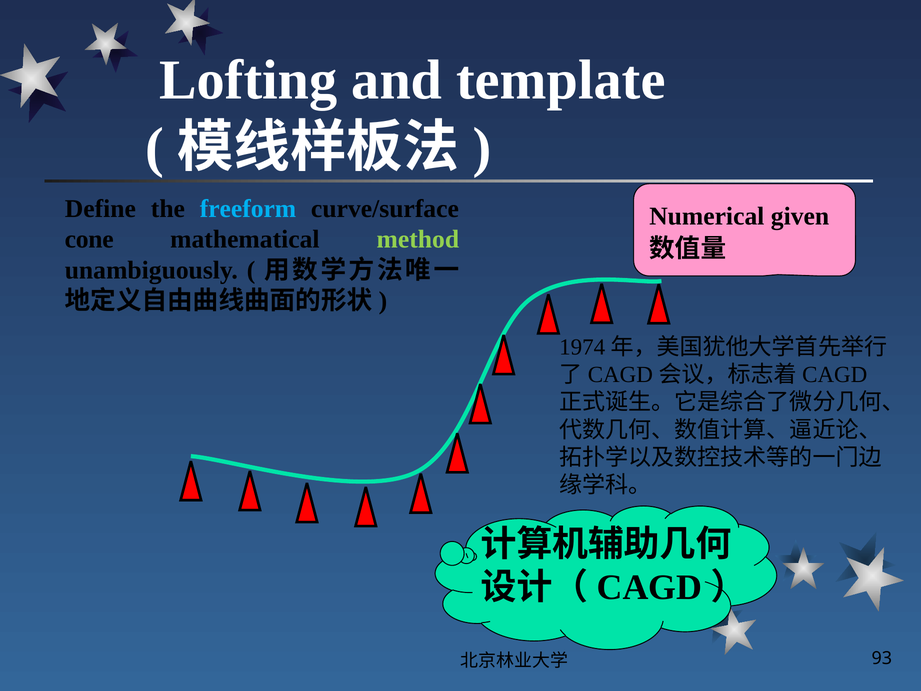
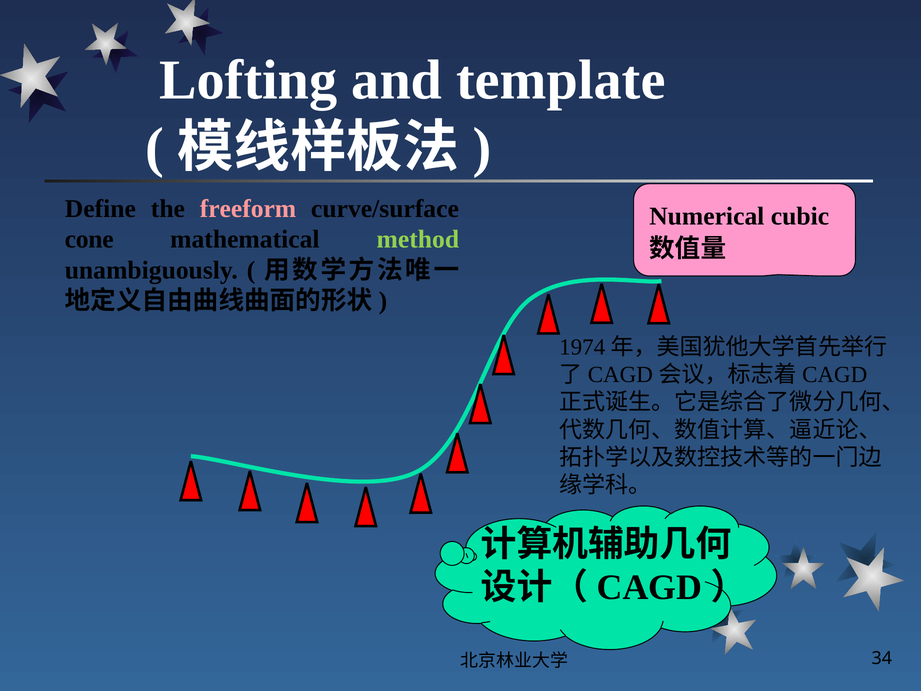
freeform colour: light blue -> pink (248, 209)
given: given -> cubic (800, 216)
93: 93 -> 34 (882, 658)
